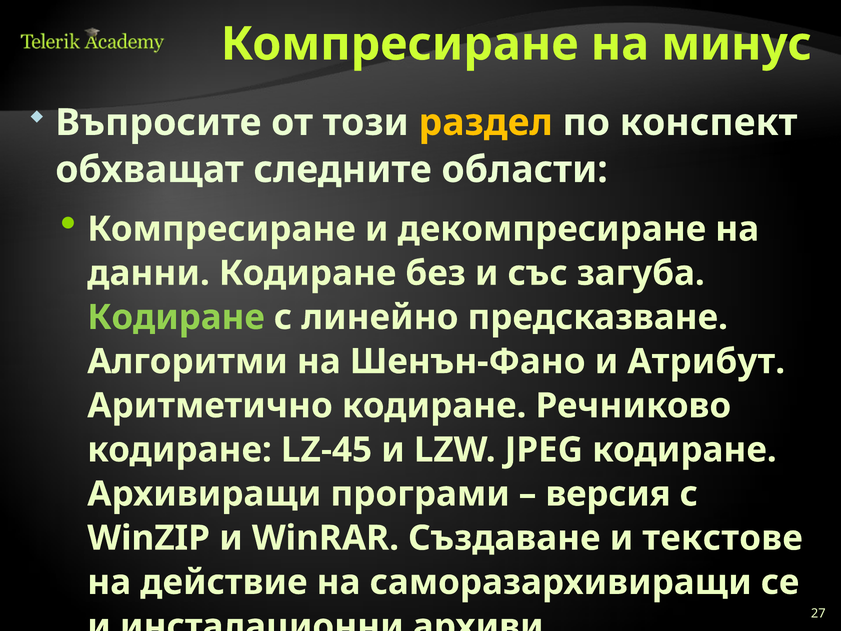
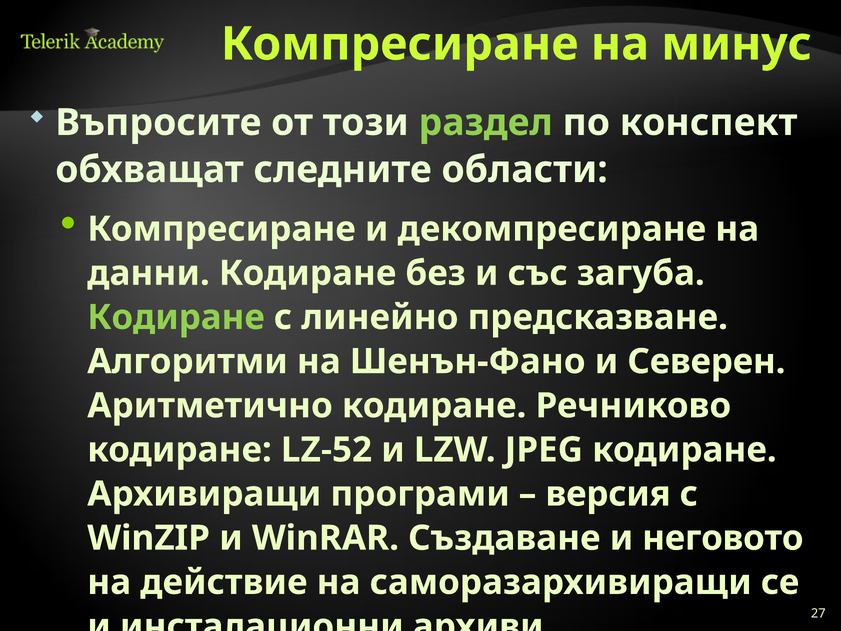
раздел colour: yellow -> light green (486, 123)
Атрибут: Атрибут -> Северен (706, 361)
LZ-45: LZ-45 -> LZ-52 (326, 450)
текстове: текстове -> неговото (723, 538)
